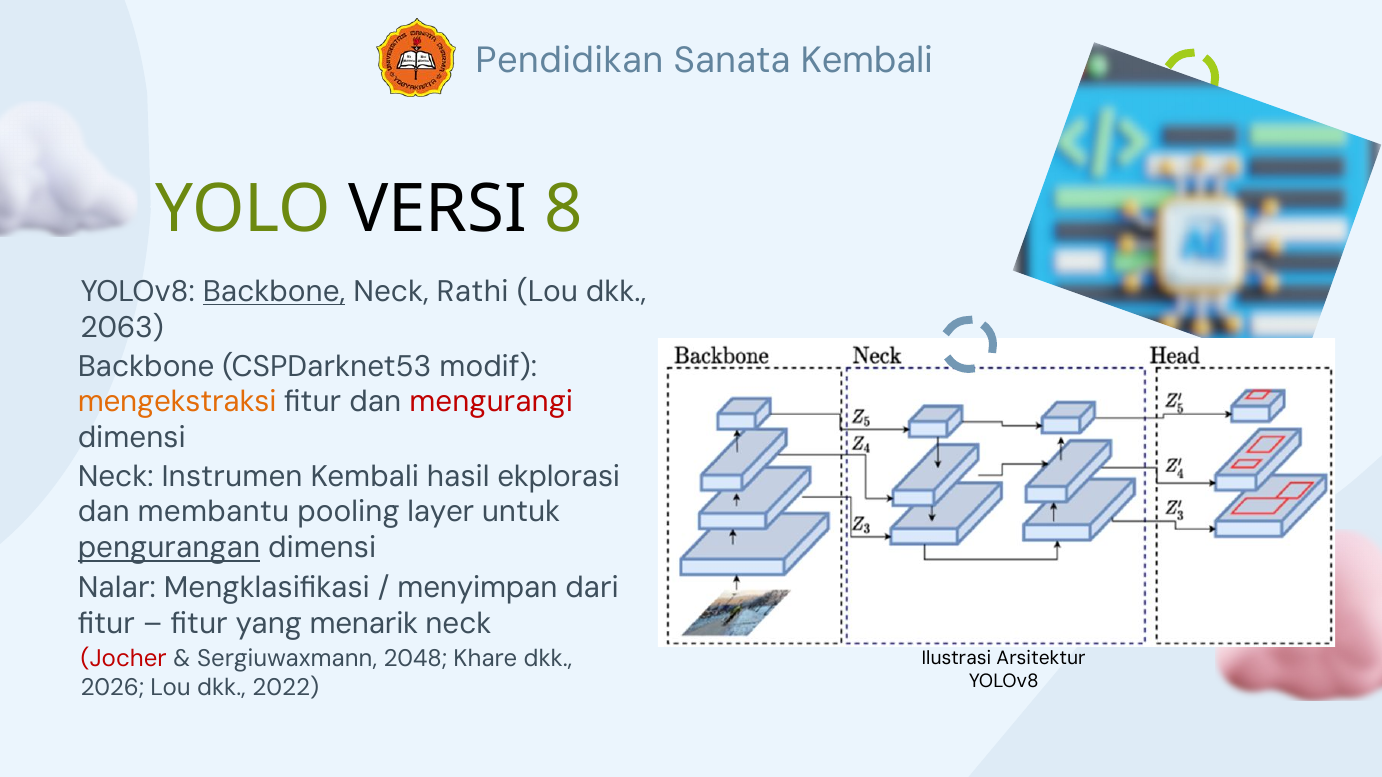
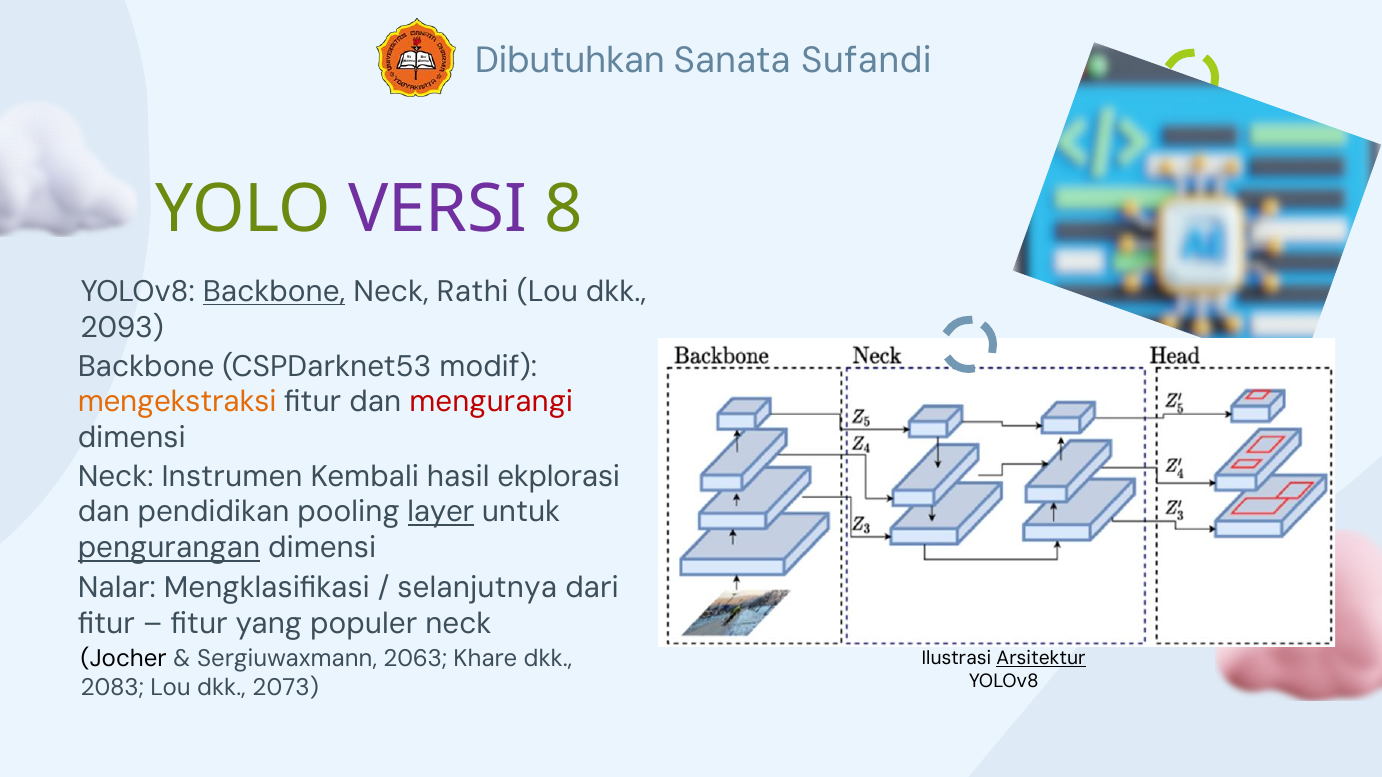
Pendidikan: Pendidikan -> Dibutuhkan (570, 60)
Sanata Kembali: Kembali -> Sufandi (866, 60)
VERSI colour: black -> purple (438, 209)
2063: 2063 -> 2093 (122, 328)
membantu: membantu -> pendidikan (214, 512)
layer underline: none -> present (441, 512)
menyimpan: menyimpan -> selanjutnya (477, 588)
menarik: menarik -> populer (364, 624)
Jocher colour: red -> black (124, 659)
2048: 2048 -> 2063 (415, 659)
Arsitektur underline: none -> present (1041, 659)
2026: 2026 -> 2083 (112, 688)
2022: 2022 -> 2073 (286, 688)
